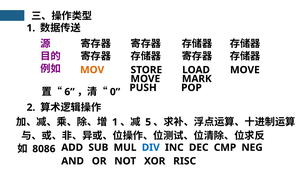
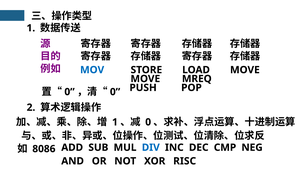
MOV colour: orange -> blue (92, 70)
MARK: MARK -> MREQ (197, 79)
6: 6 -> 0 (70, 92)
5: 5 -> 0 (148, 122)
